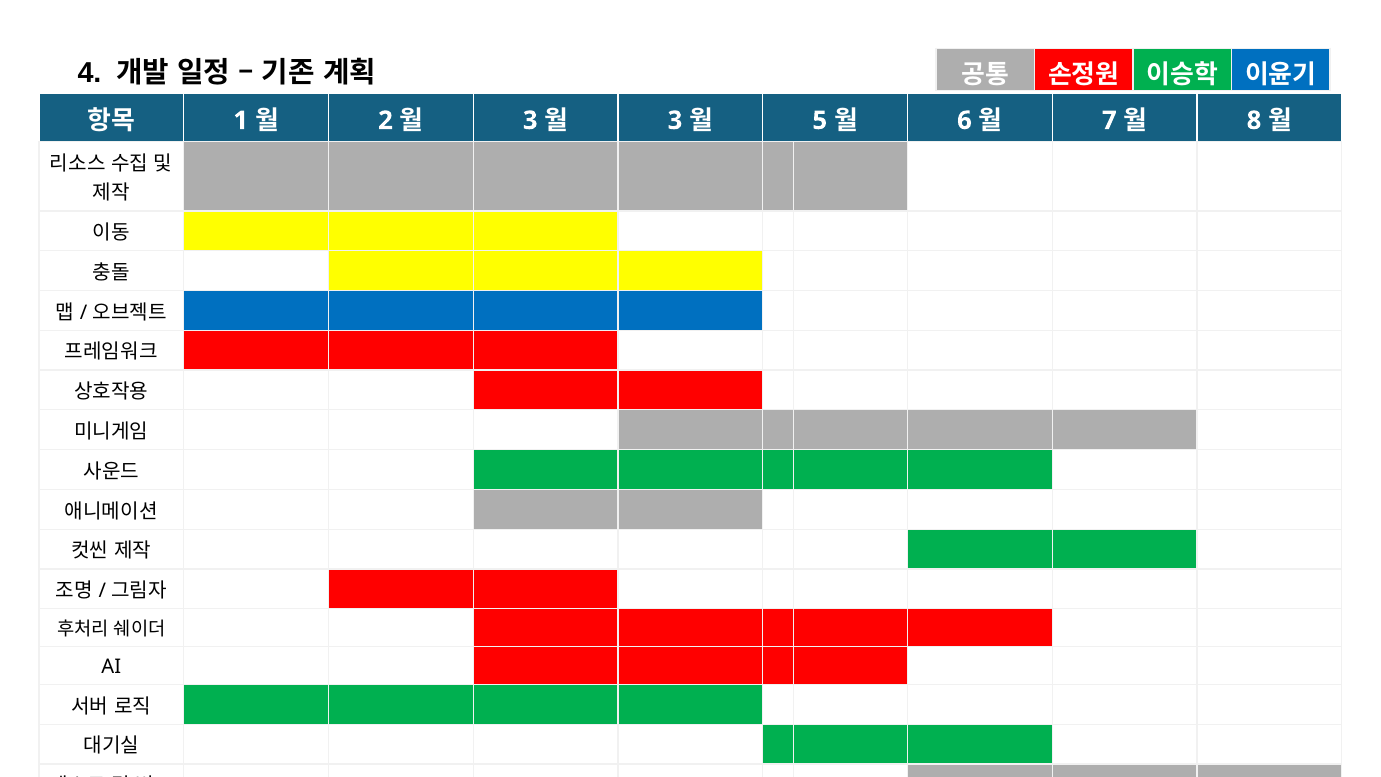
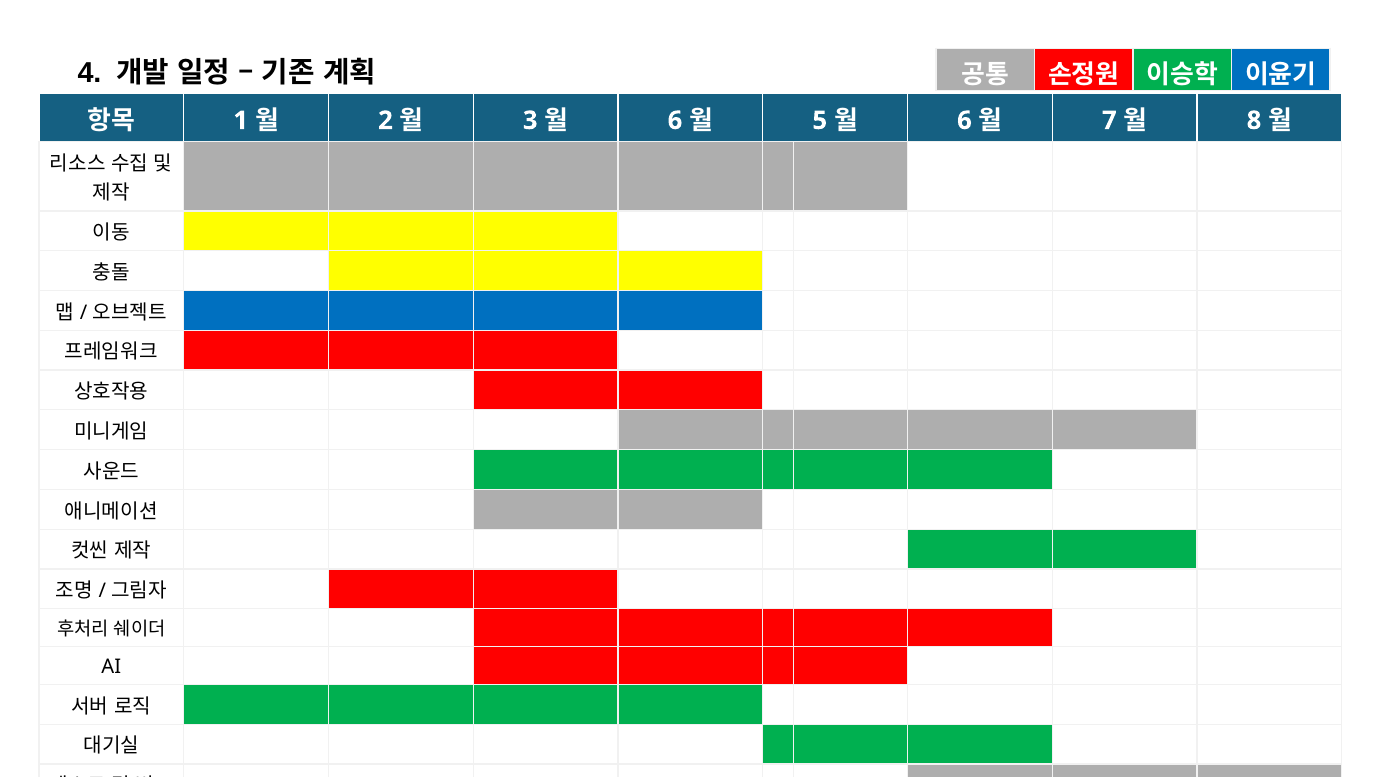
3: 3 -> 6 (675, 120)
